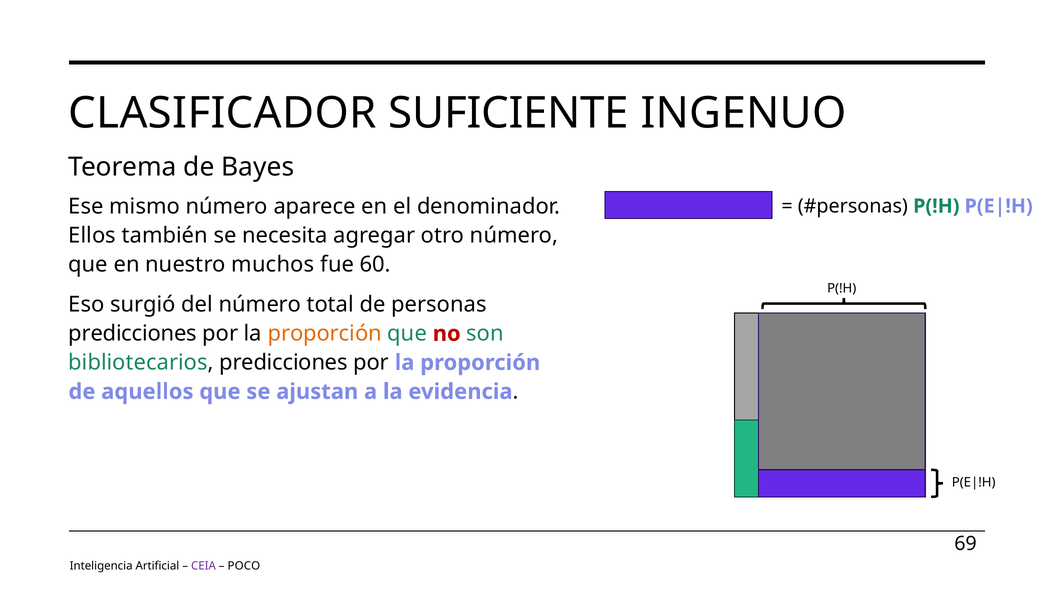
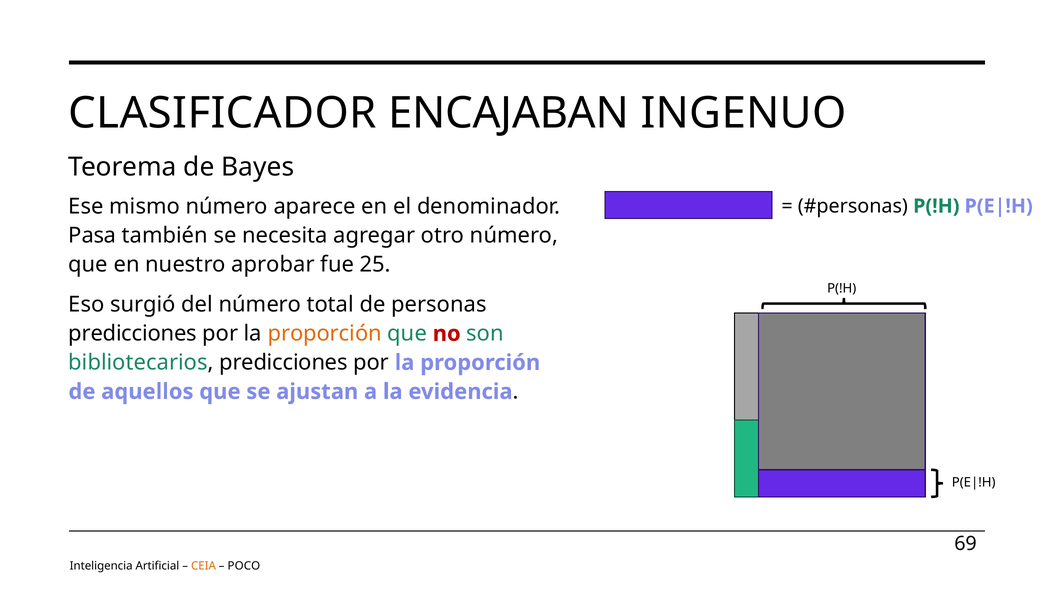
SUFICIENTE: SUFICIENTE -> ENCAJABAN (509, 113)
Ellos: Ellos -> Pasa (92, 236)
muchos: muchos -> aprobar (273, 265)
60: 60 -> 25 (375, 265)
CEIA colour: purple -> orange (203, 566)
